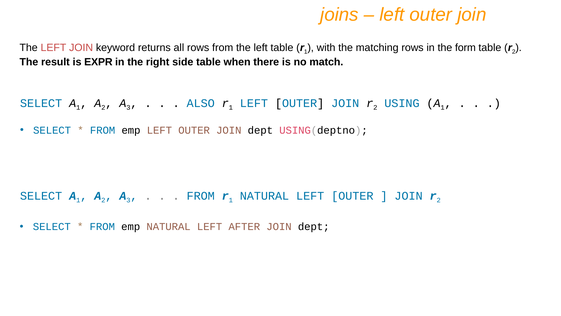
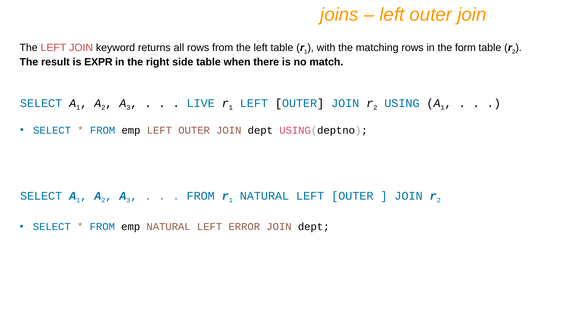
ALSO: ALSO -> LIVE (201, 103)
AFTER: AFTER -> ERROR (244, 227)
